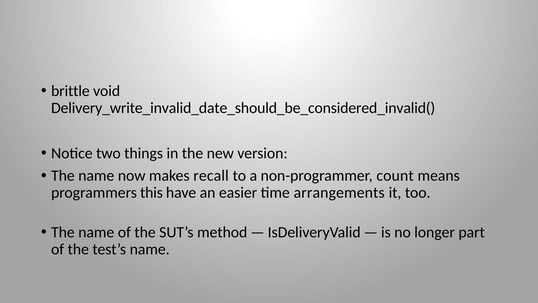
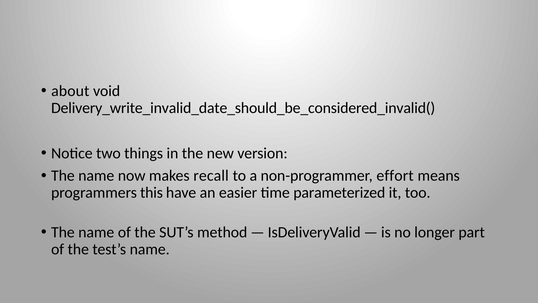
brittle: brittle -> about (70, 91)
count: count -> effort (395, 176)
arrangements: arrangements -> parameterized (339, 193)
